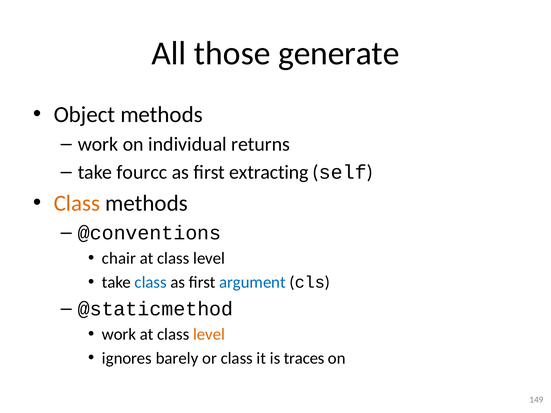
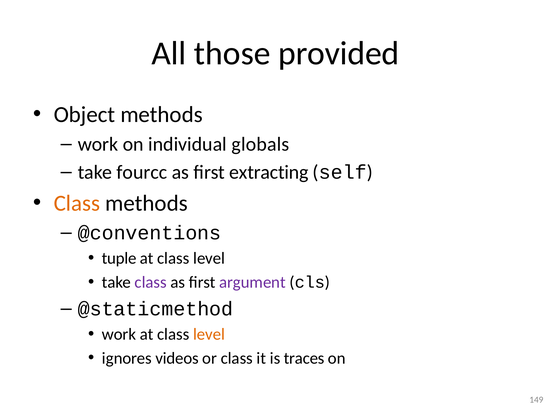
generate: generate -> provided (339, 53)
returns: returns -> globals (260, 144)
chair: chair -> tuple (119, 259)
class colour: blue -> purple (151, 282)
argument colour: blue -> purple (252, 282)
barely: barely -> videos (177, 358)
